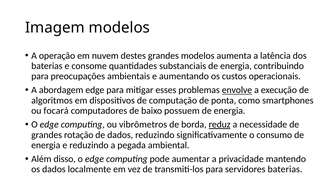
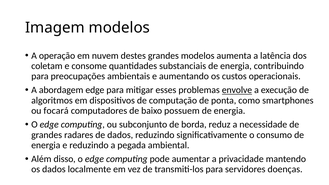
baterias: baterias -> coletam (47, 66)
vibrômetros: vibrômetros -> subconjunto (143, 125)
reduz underline: present -> none (220, 125)
rotação: rotação -> radares (79, 135)
servidores baterias: baterias -> doenças (285, 169)
